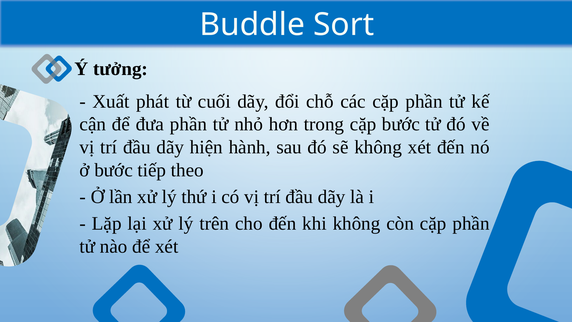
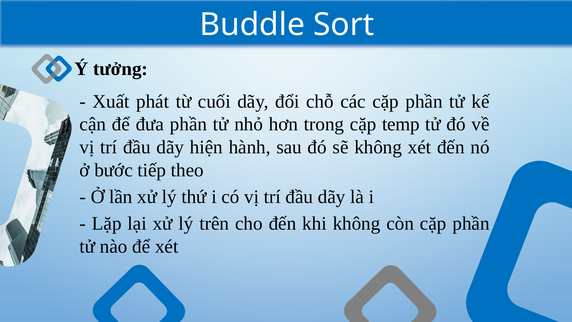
cặp bước: bước -> temp (401, 124)
